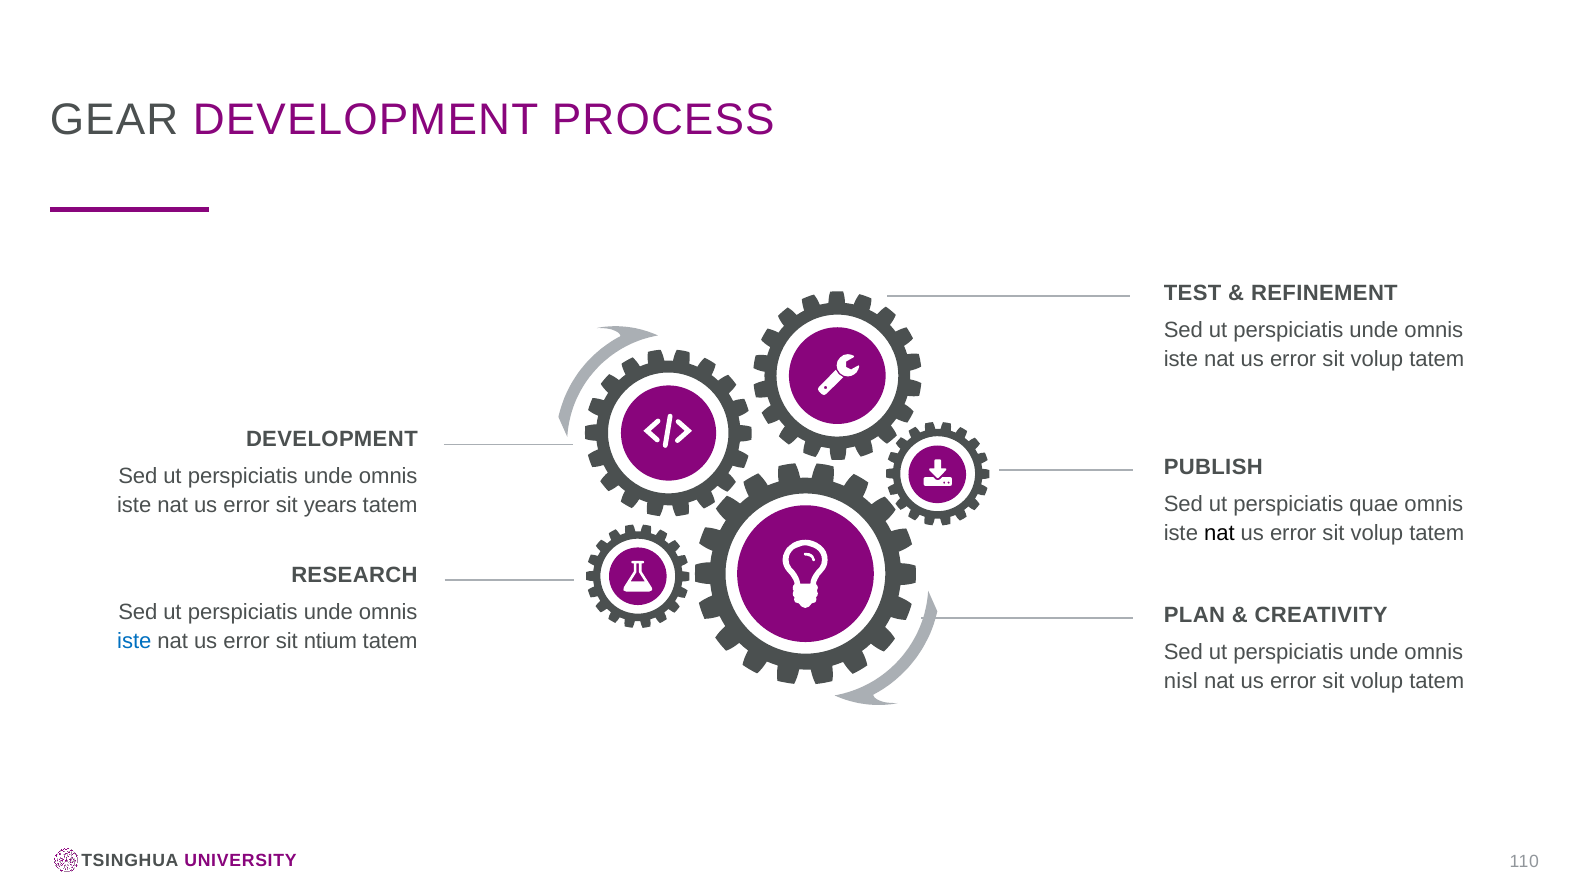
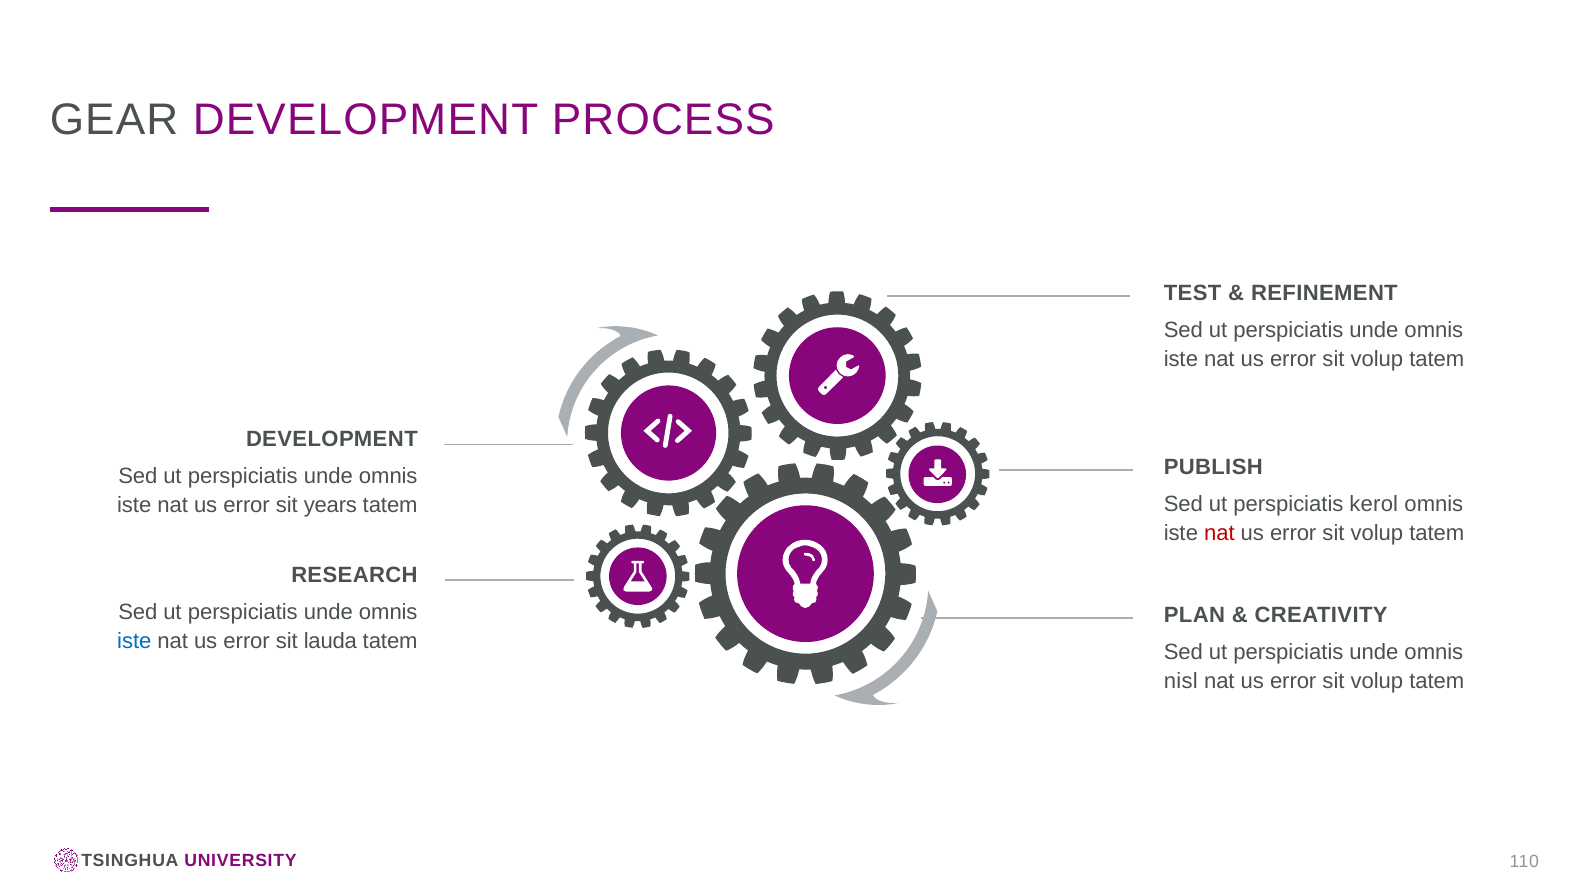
quae: quae -> kerol (1374, 504)
nat colour: black -> red (1219, 533)
ntium: ntium -> lauda (330, 641)
